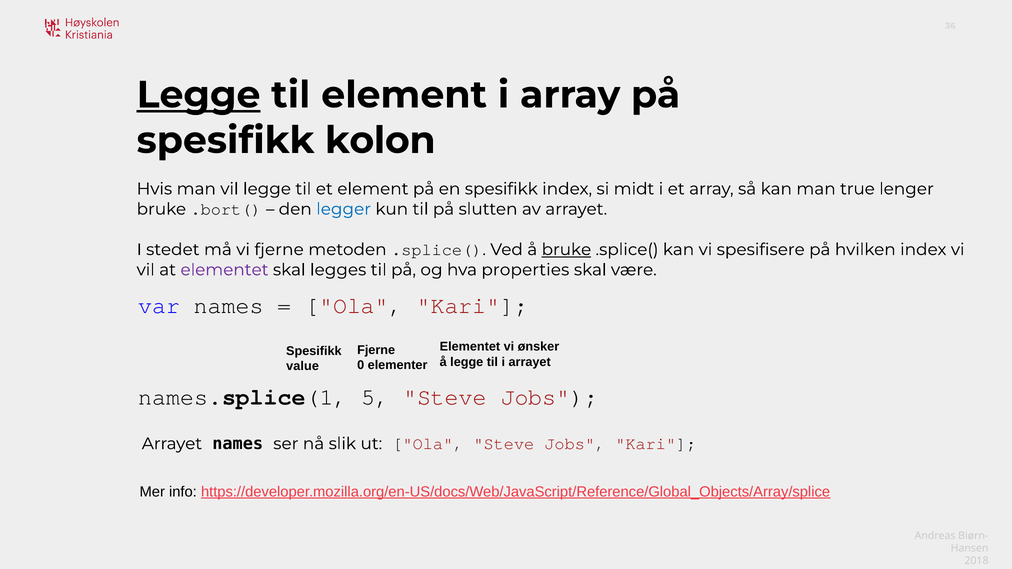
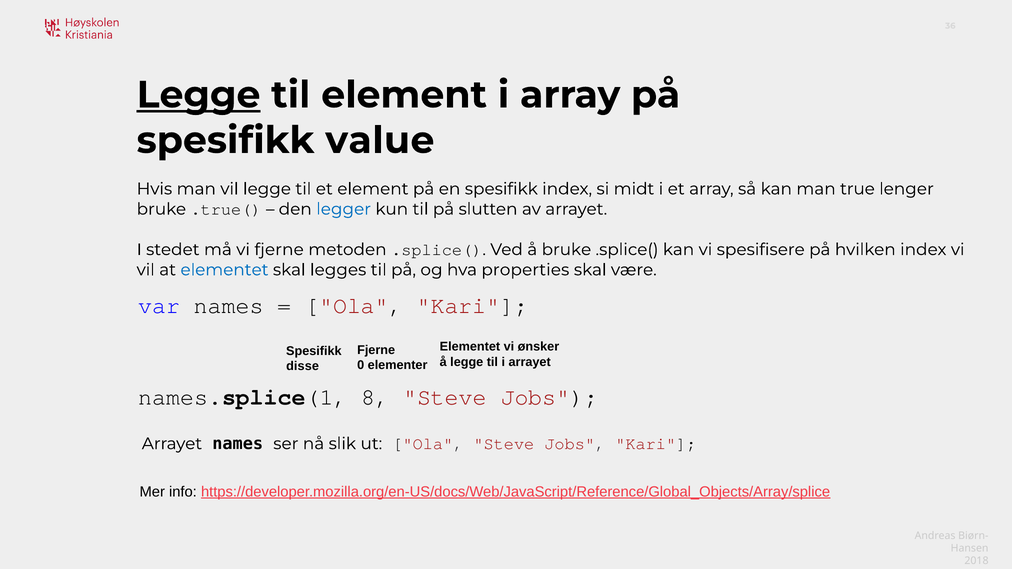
kolon: kolon -> value (380, 141)
.bort(: .bort( -> .true( (226, 209)
bruke underline: present -> none (566, 250)
elementet colour: purple -> blue (224, 270)
value: value -> disse (303, 366)
5: 5 -> 8 (375, 398)
